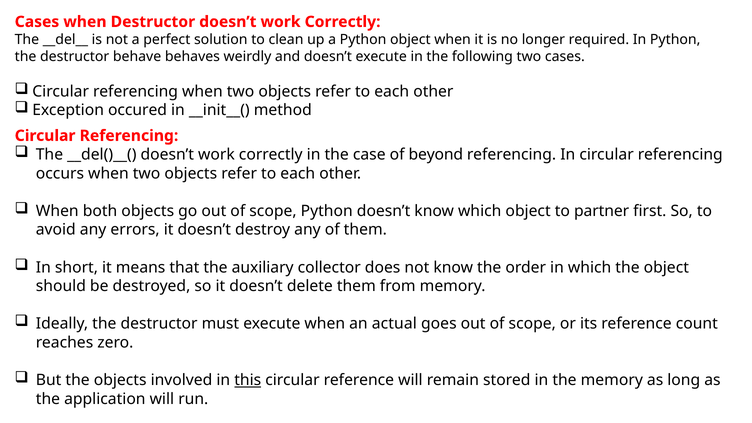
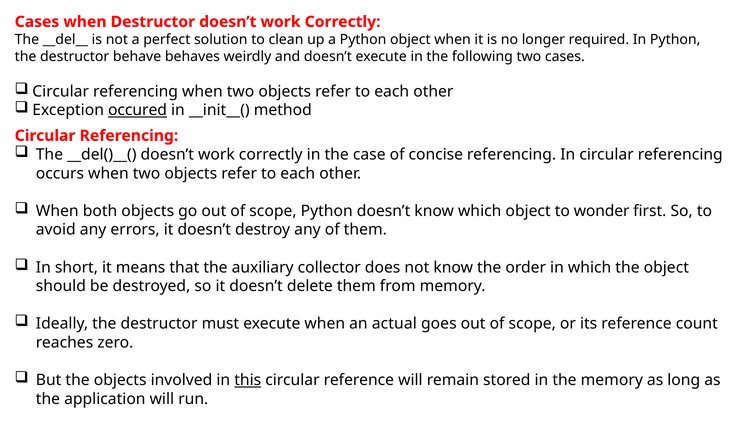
occured underline: none -> present (138, 110)
beyond: beyond -> concise (436, 155)
partner: partner -> wonder (602, 211)
